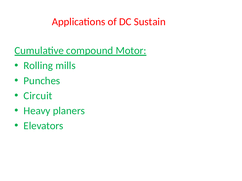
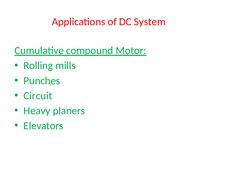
Sustain: Sustain -> System (150, 22)
